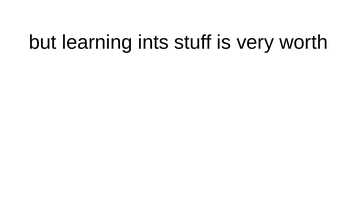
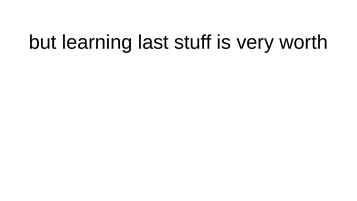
ints: ints -> last (153, 42)
